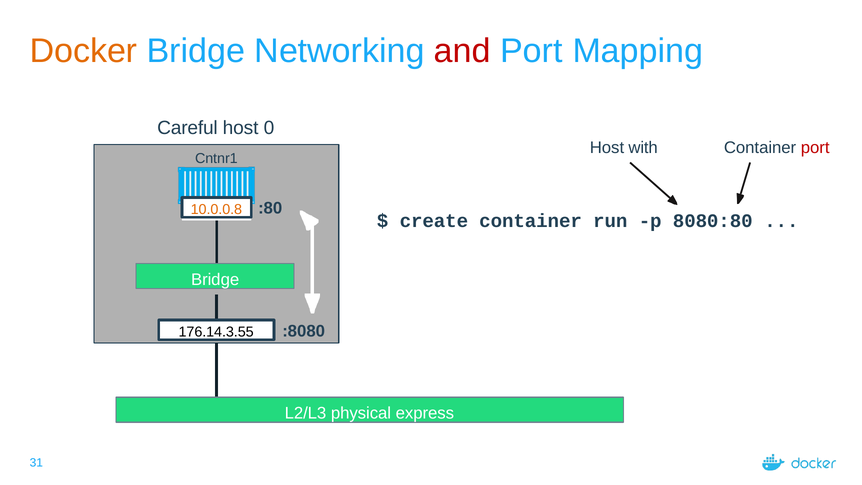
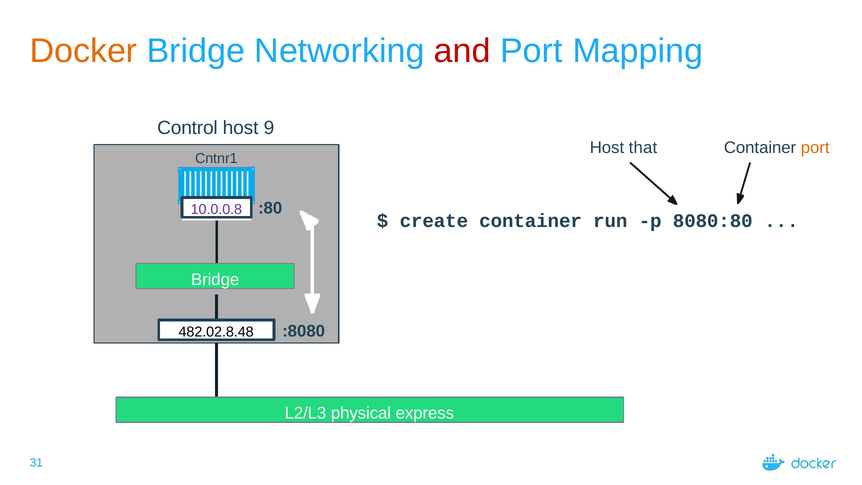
Careful: Careful -> Control (187, 128)
0: 0 -> 9 (269, 128)
with: with -> that (643, 148)
port colour: red -> orange (815, 148)
10.0.0.8 colour: orange -> purple (216, 210)
176.14.3.55: 176.14.3.55 -> 482.02.8.48 (216, 332)
